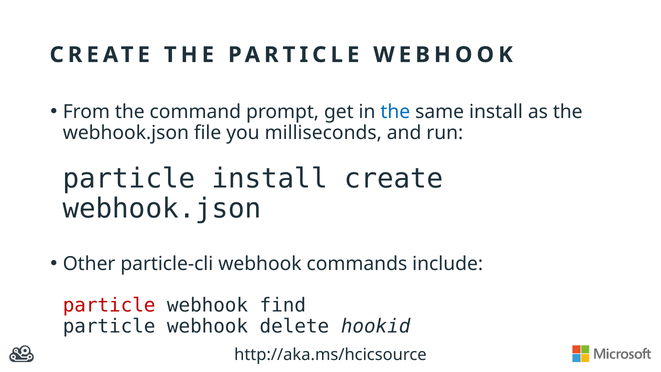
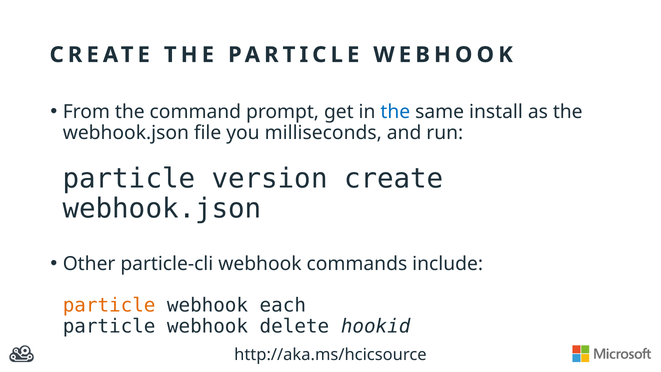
particle install: install -> version (270, 179)
particle colour: red -> orange (109, 305)
find: find -> each (283, 305)
